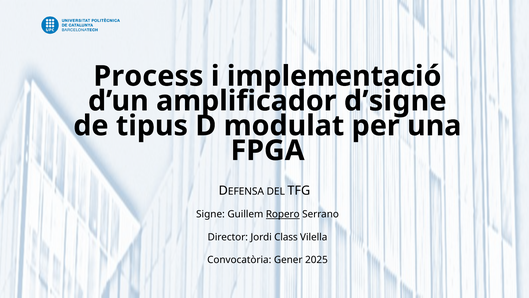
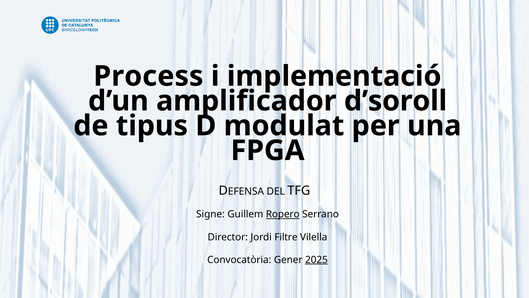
d’signe: d’signe -> d’soroll (395, 101)
Class: Class -> Filtre (286, 237)
2025 underline: none -> present (316, 259)
